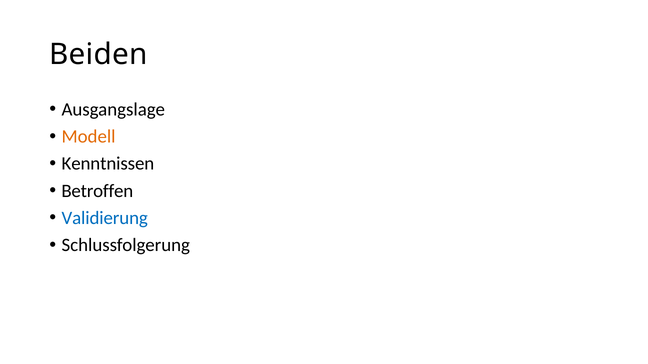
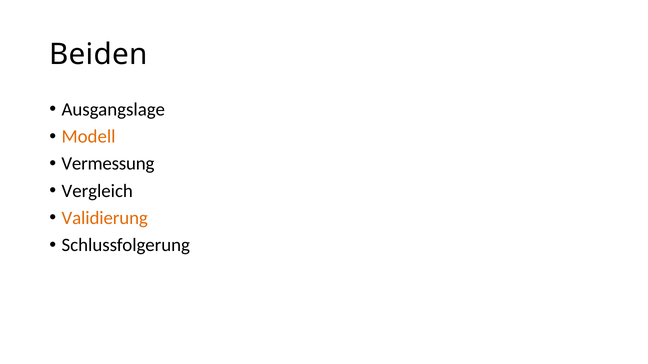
Kenntnissen: Kenntnissen -> Vermessung (108, 164)
Betroffen: Betroffen -> Vergleich (97, 191)
Validierung colour: blue -> orange (105, 218)
